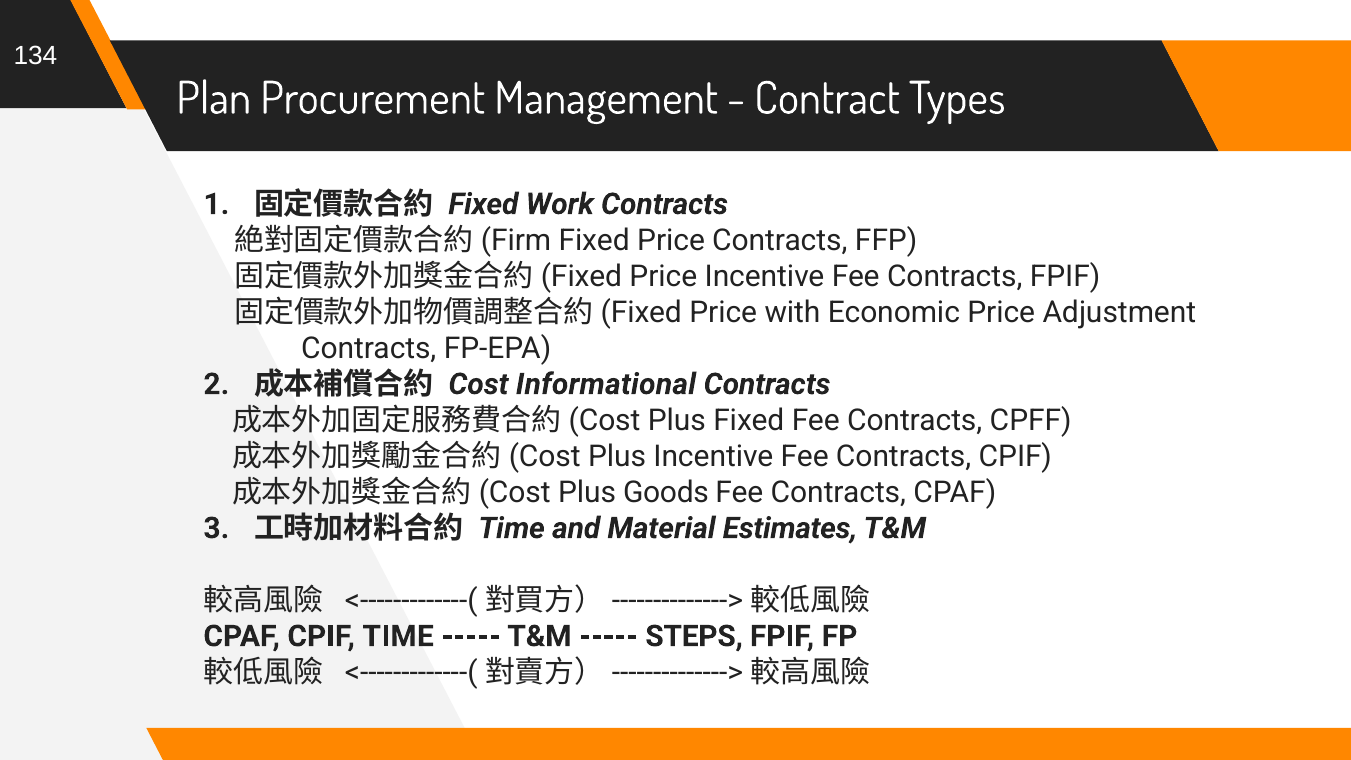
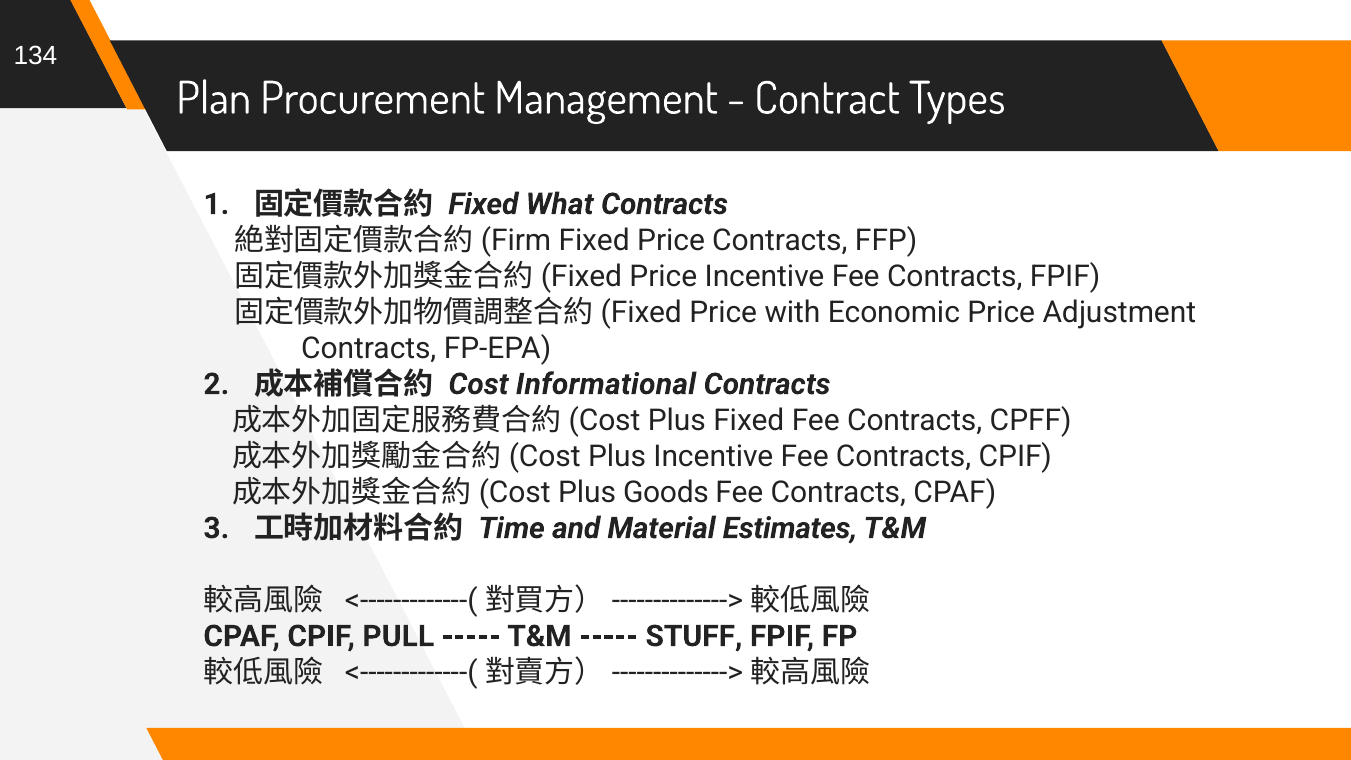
Work: Work -> What (560, 204)
CPIF TIME: TIME -> PULL (398, 636)
STEPS: STEPS -> STUFF (694, 636)
